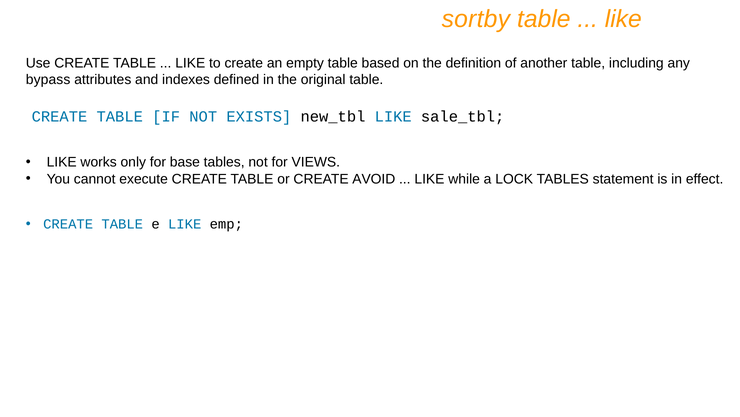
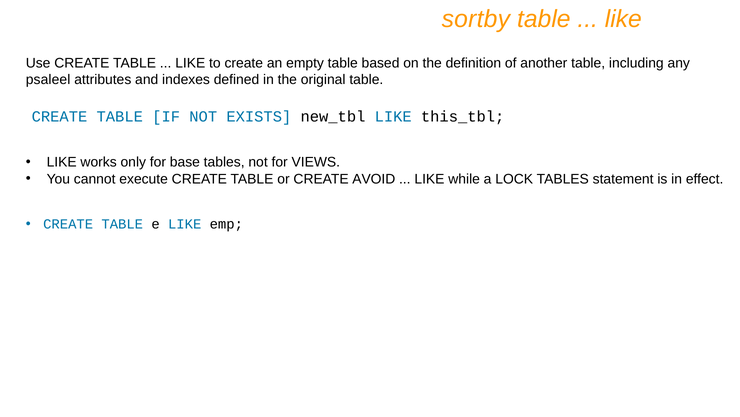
bypass: bypass -> psaleel (48, 80)
sale_tbl: sale_tbl -> this_tbl (463, 116)
